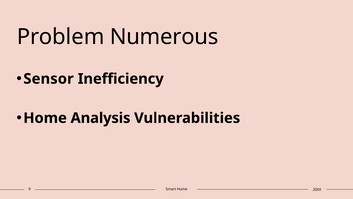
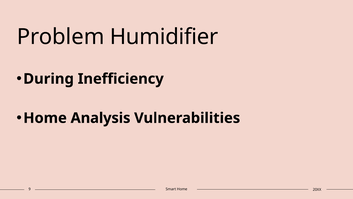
Numerous: Numerous -> Humidifier (164, 37)
Sensor: Sensor -> During (49, 79)
